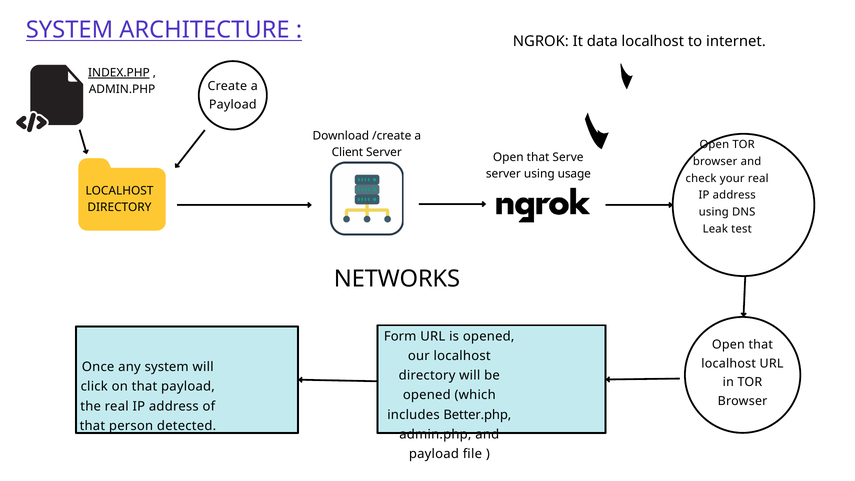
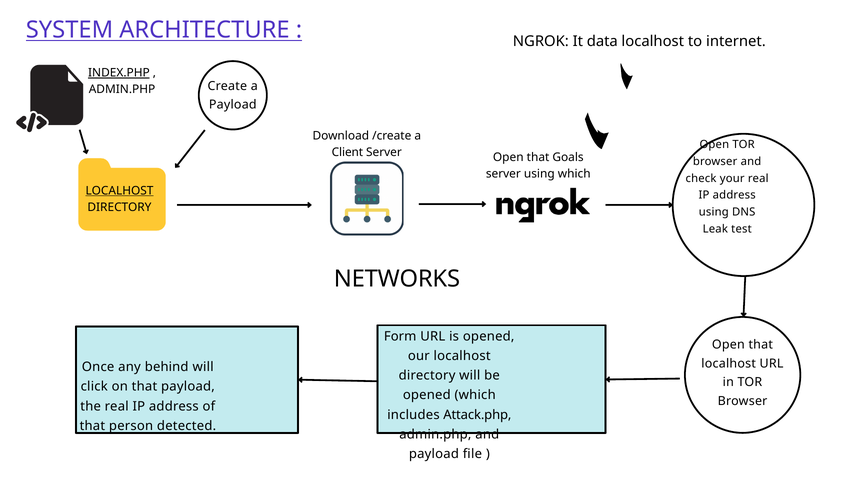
Serve: Serve -> Goals (568, 157)
using usage: usage -> which (574, 174)
LOCALHOST underline: none -> present (119, 191)
any system: system -> behind (167, 367)
Better.php: Better.php -> Attack.php (477, 415)
